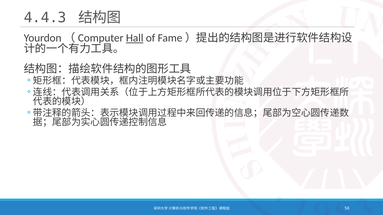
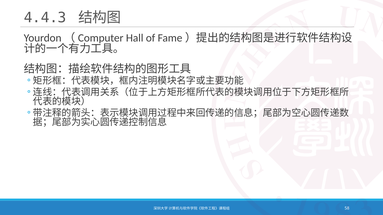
Hall underline: present -> none (135, 38)
